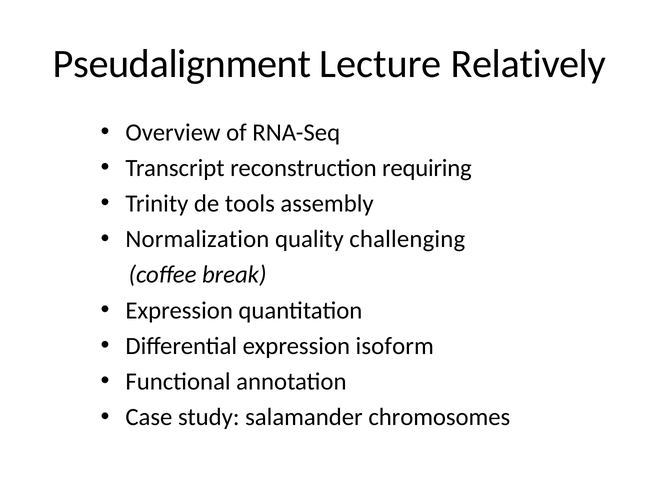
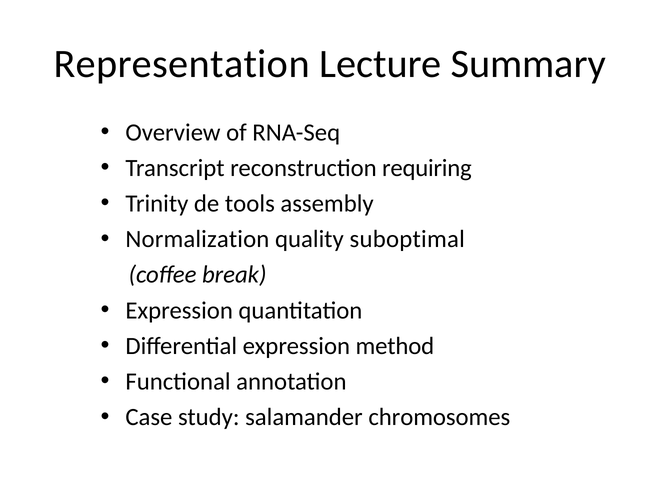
Pseudalignment: Pseudalignment -> Representation (182, 64)
Relatively: Relatively -> Summary (528, 64)
challenging: challenging -> suboptimal (407, 239)
isoform: isoform -> method (395, 346)
